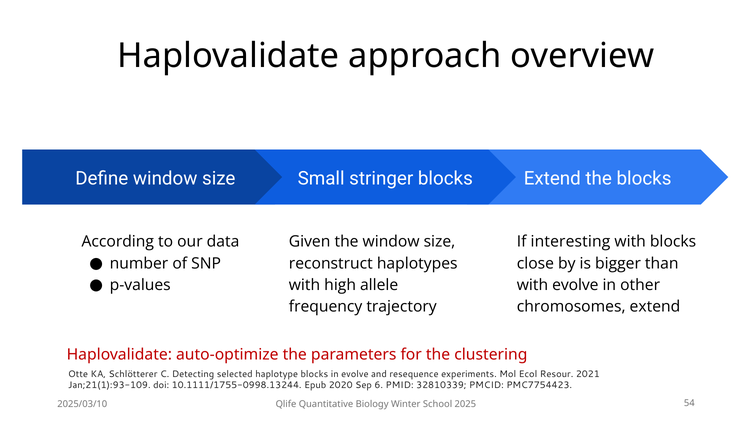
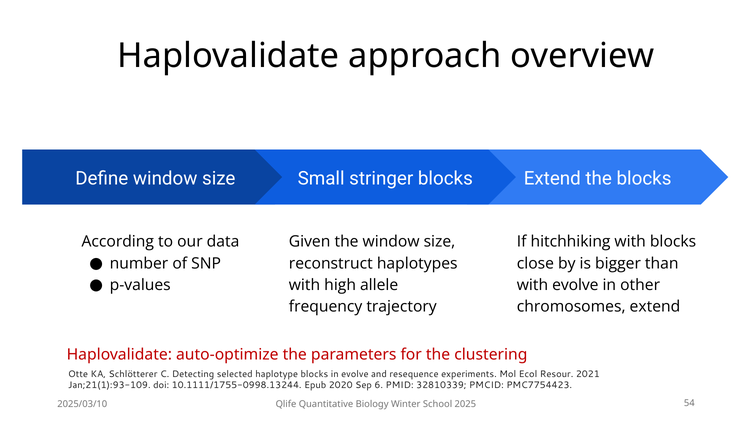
interesting: interesting -> hitchhiking (571, 242)
